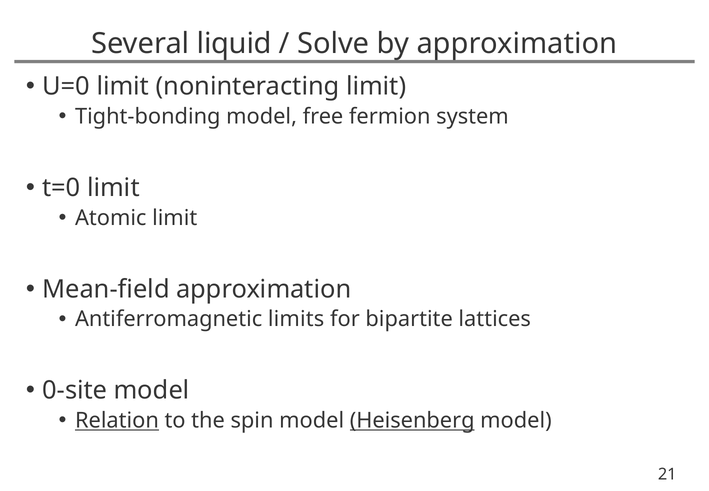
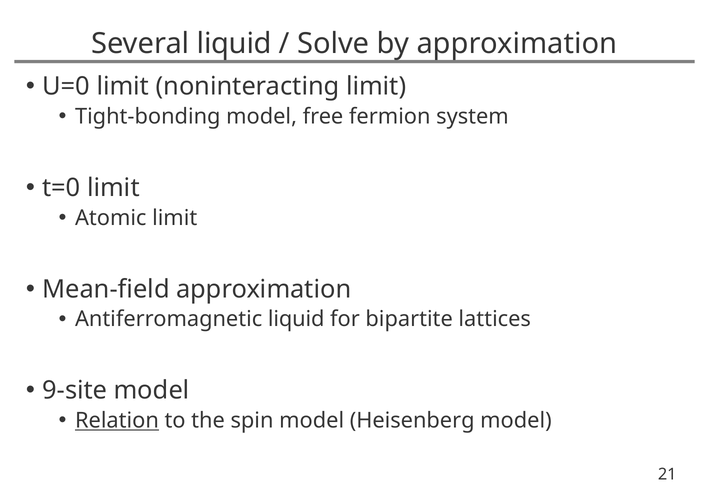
Antiferromagnetic limits: limits -> liquid (296, 319)
0-site: 0-site -> 9-site (75, 390)
Heisenberg underline: present -> none (412, 420)
